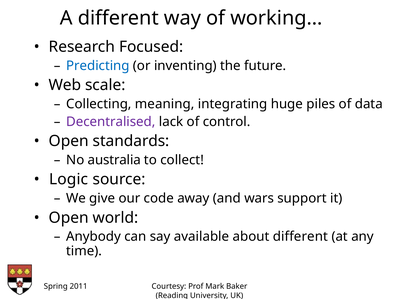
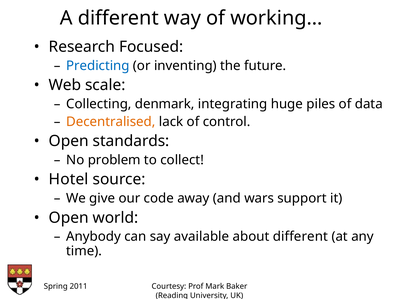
meaning: meaning -> denmark (165, 104)
Decentralised colour: purple -> orange (111, 122)
australia: australia -> problem (114, 160)
Logic: Logic -> Hotel (69, 179)
